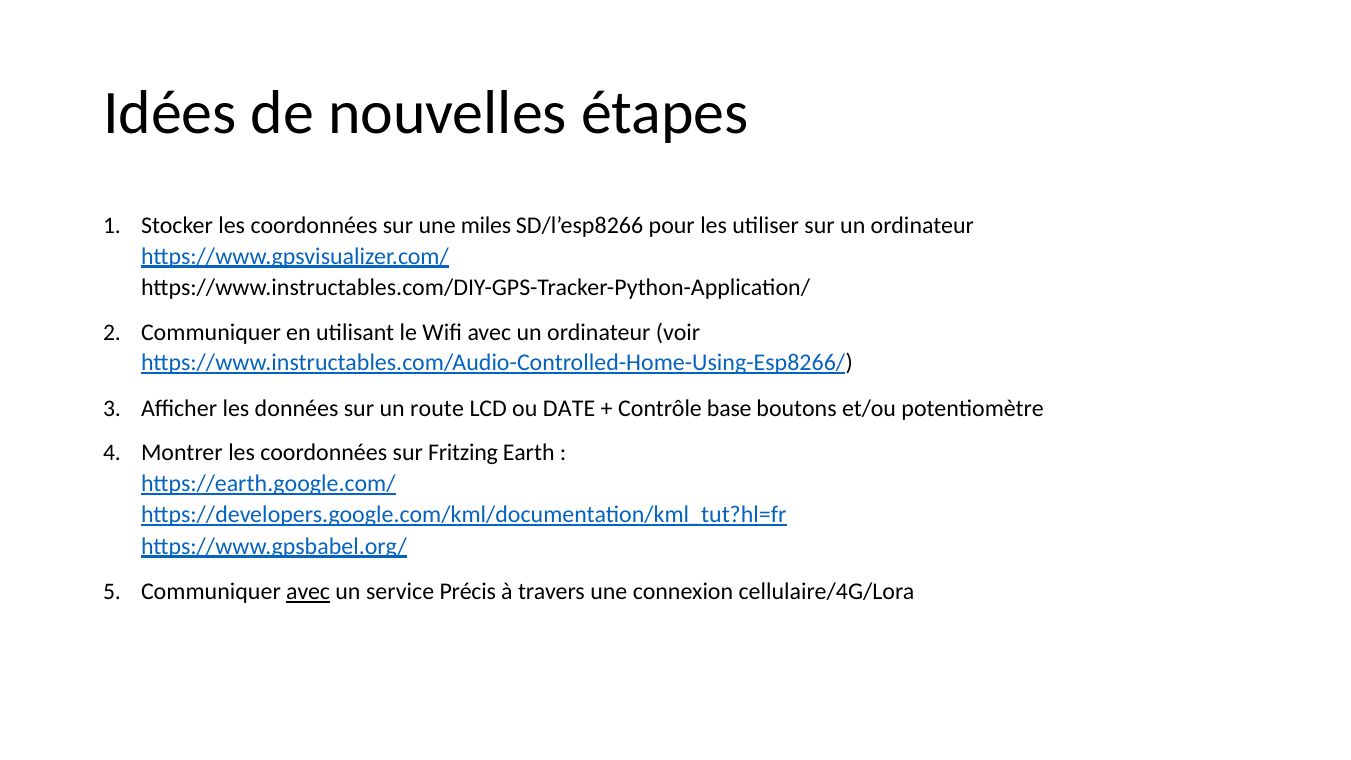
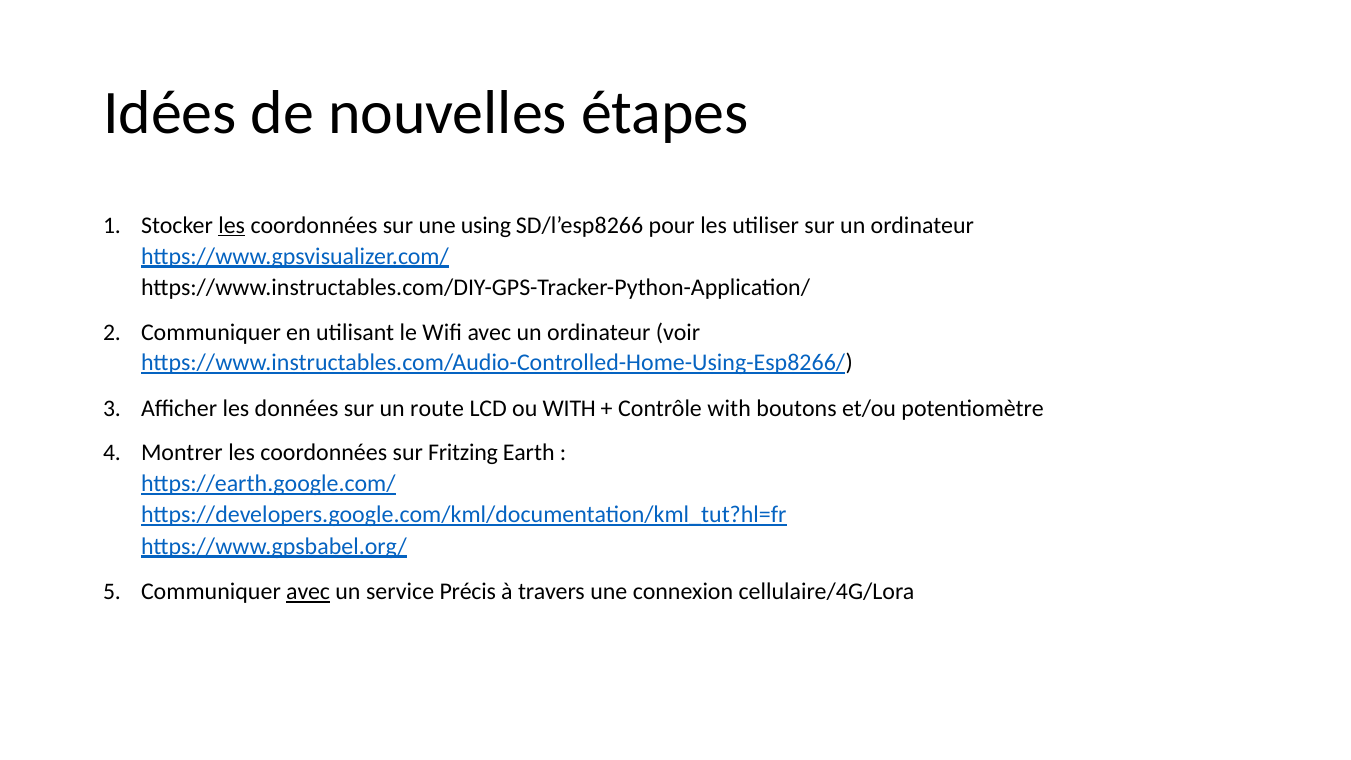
les underline: none -> present (232, 225)
miles: miles -> using (486, 225)
ou DATE: DATE -> WITH (569, 408)
Contrôle base: base -> with (729, 408)
